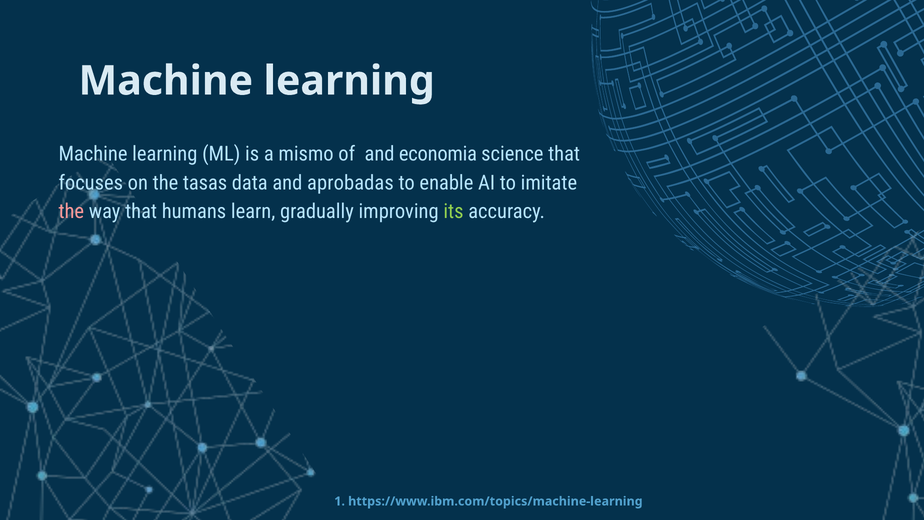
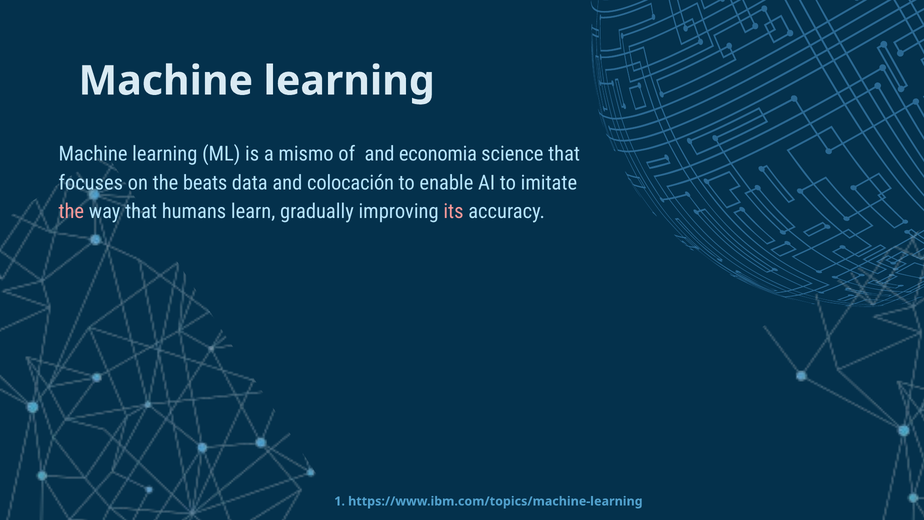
tasas: tasas -> beats (205, 183)
aprobadas: aprobadas -> colocación (351, 183)
its colour: light green -> pink (453, 211)
